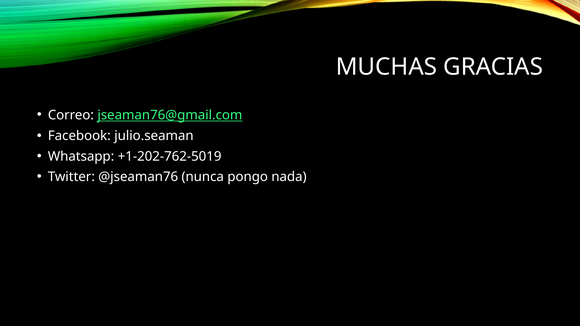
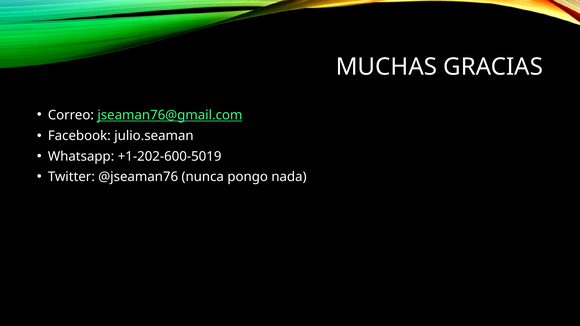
+1-202-762-5019: +1-202-762-5019 -> +1-202-600-5019 (170, 156)
